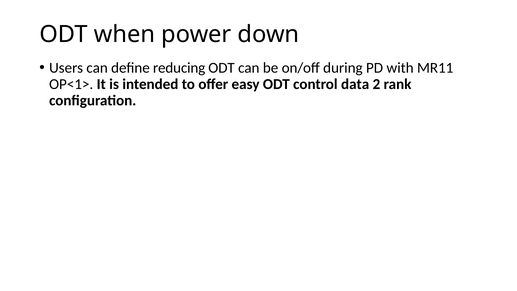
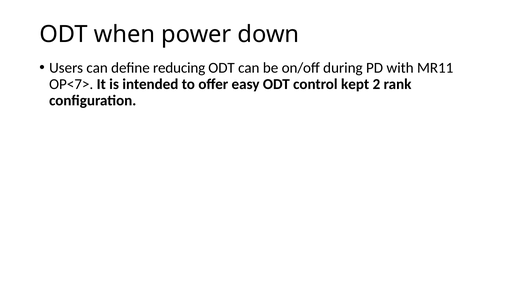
OP<1>: OP<1> -> OP<7> (71, 84)
data: data -> kept (355, 84)
